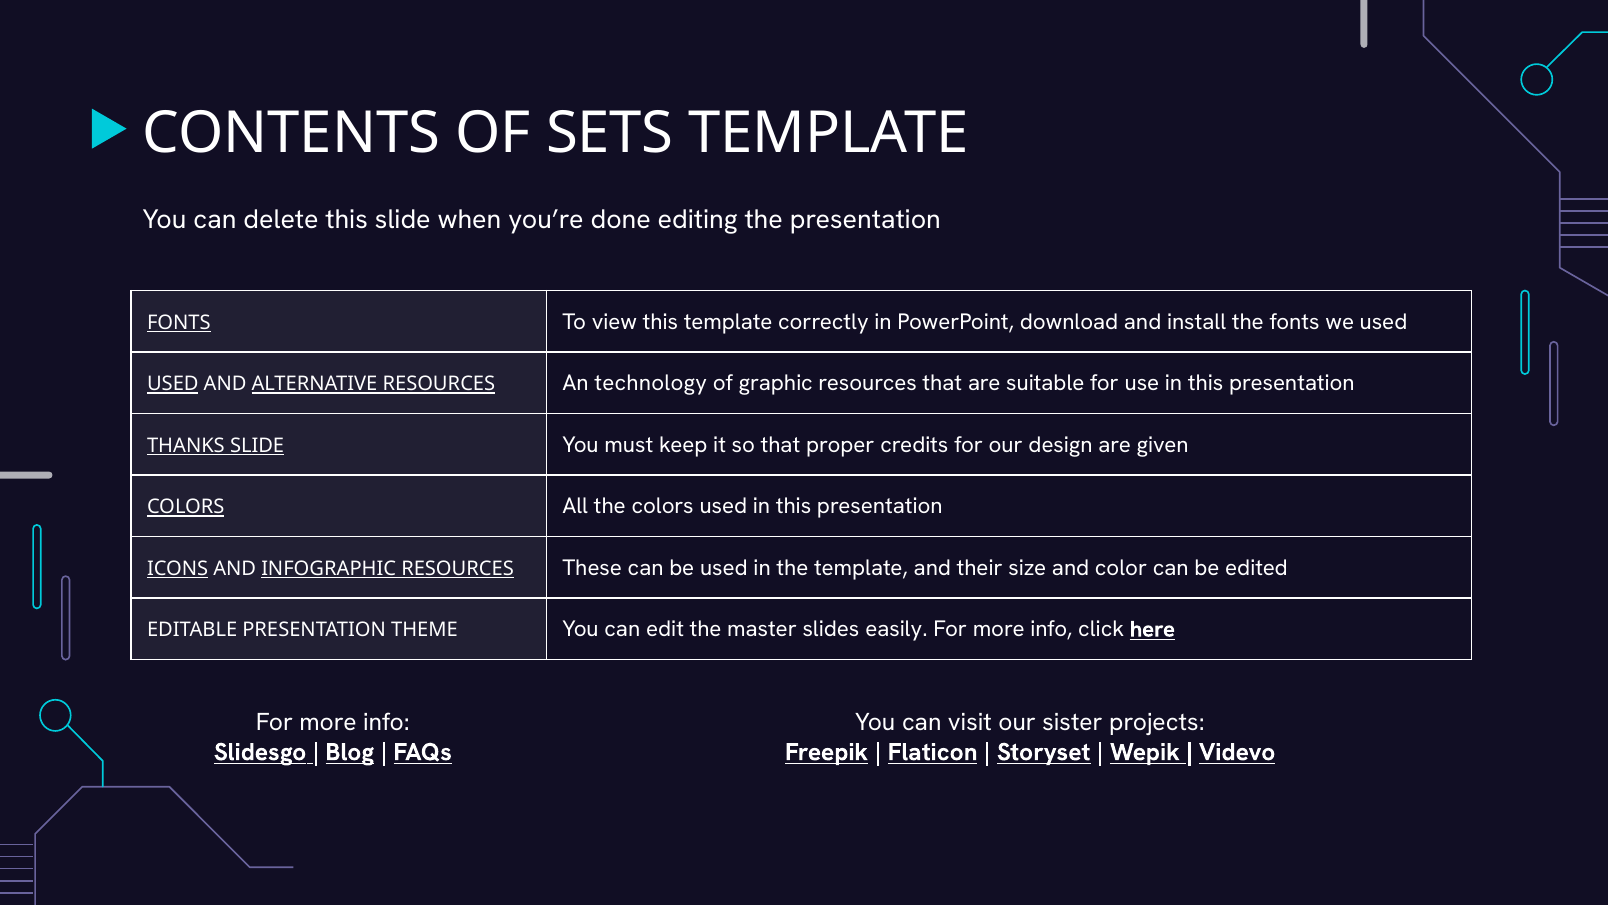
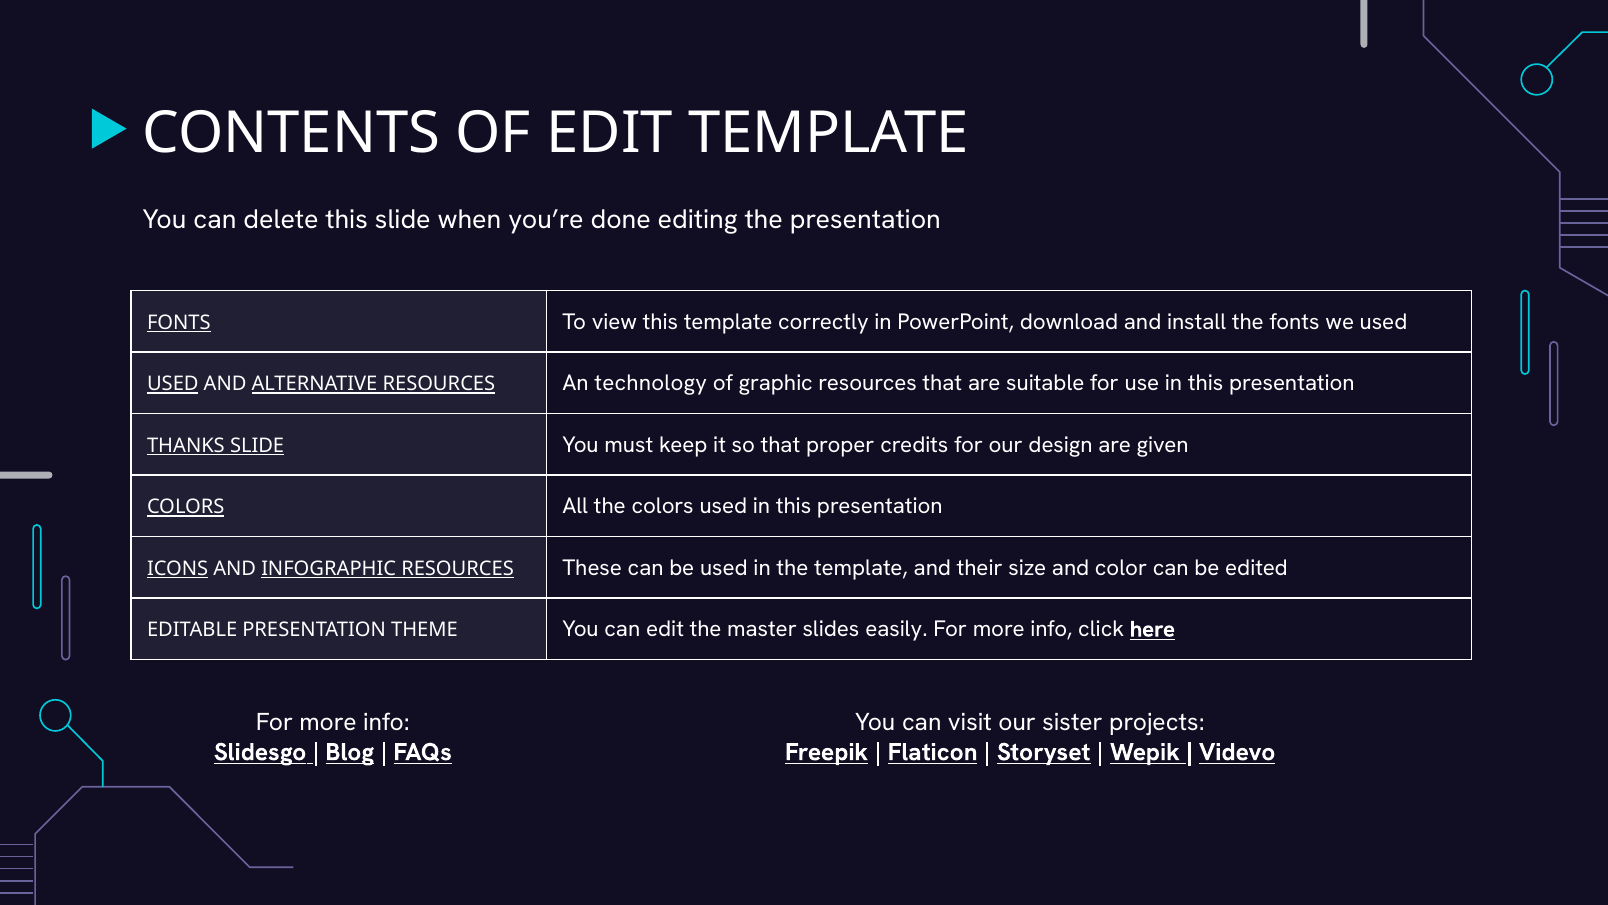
OF SETS: SETS -> EDIT (610, 133)
